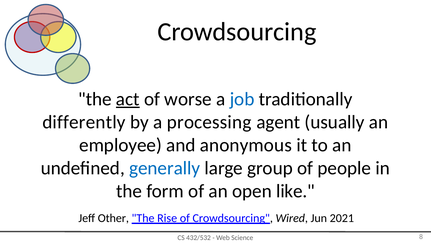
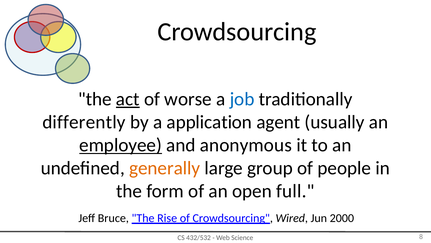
processing: processing -> application (209, 122)
employee underline: none -> present (121, 145)
generally colour: blue -> orange (165, 168)
like: like -> full (295, 191)
Other: Other -> Bruce (113, 218)
2021: 2021 -> 2000 (342, 218)
